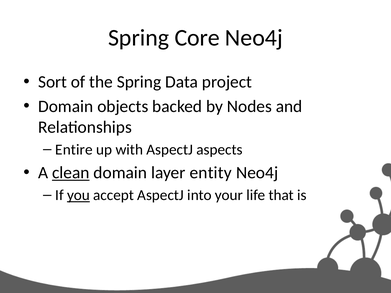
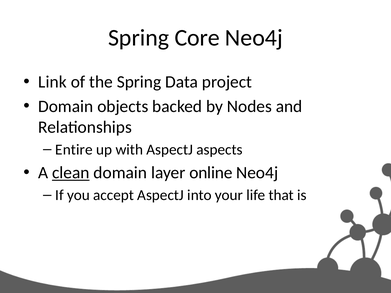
Sort: Sort -> Link (52, 82)
entity: entity -> online (211, 173)
you underline: present -> none (78, 195)
